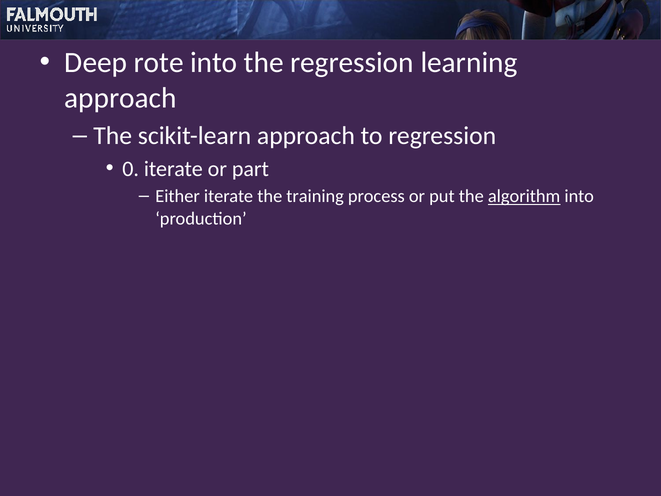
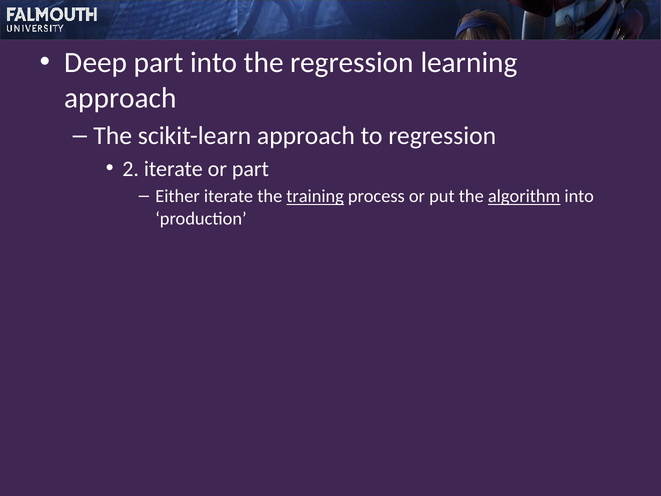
Deep rote: rote -> part (159, 63)
0: 0 -> 2 (131, 169)
training underline: none -> present (315, 196)
